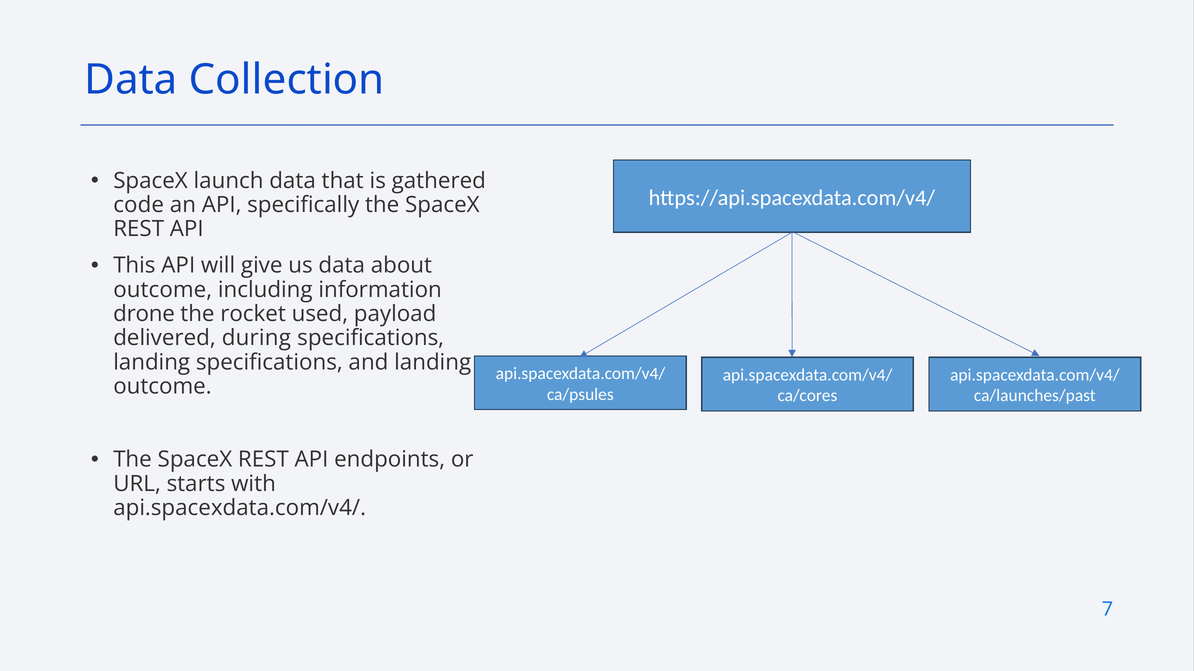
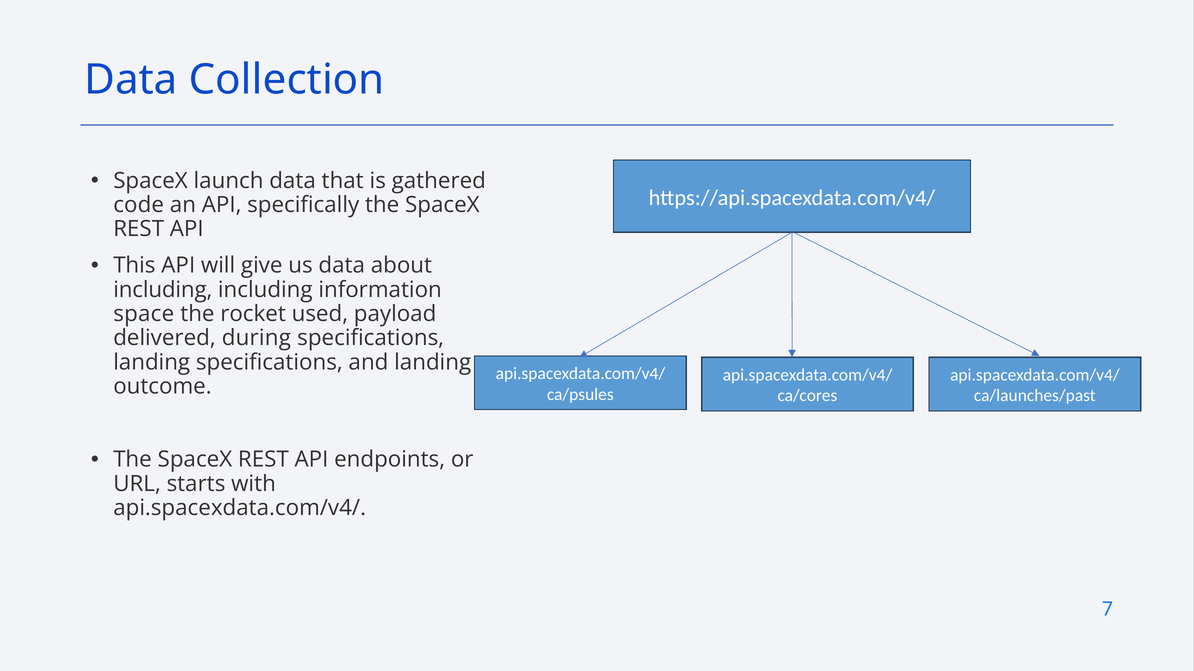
outcome: outcome -> including (163, 290)
drone: drone -> space (144, 314)
